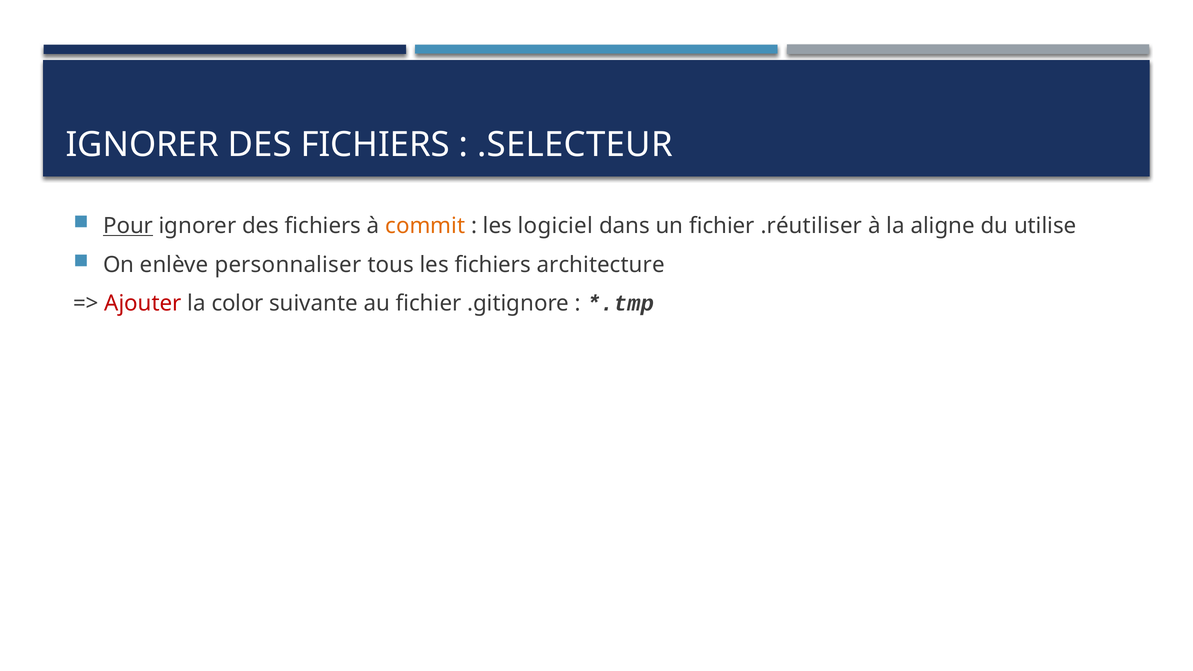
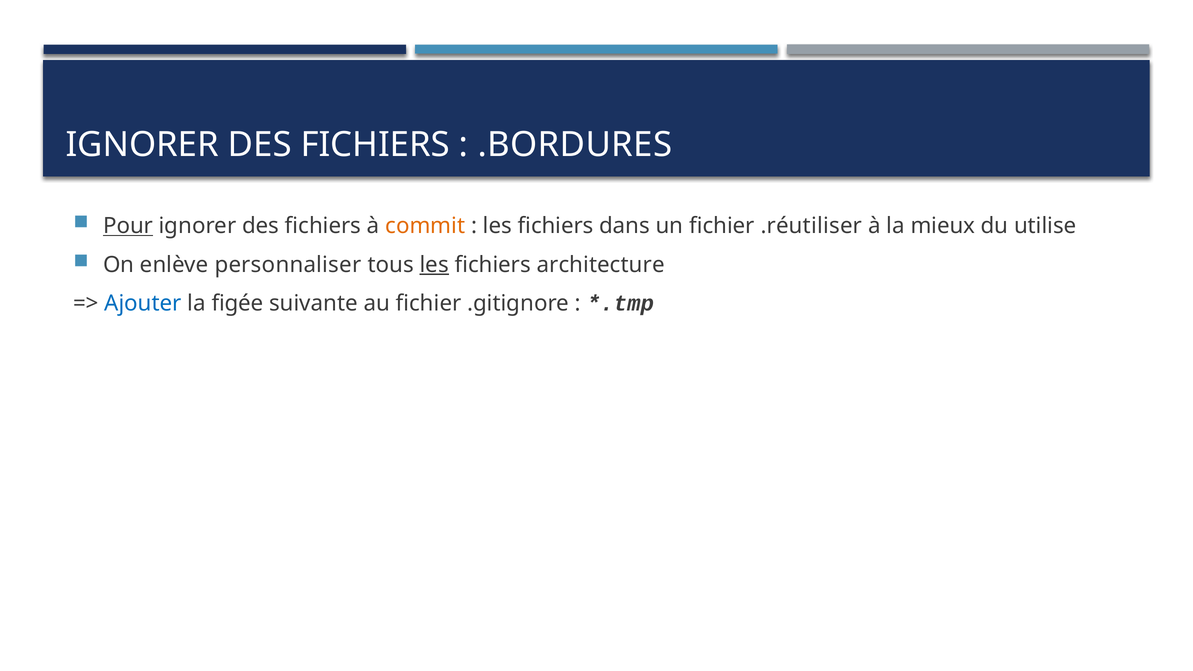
.SELECTEUR: .SELECTEUR -> .BORDURES (575, 145)
logiciel: logiciel -> fichiers (556, 226)
aligne: aligne -> mieux (943, 226)
les underline: none -> present (434, 265)
Ajouter colour: red -> blue (143, 303)
color: color -> figée (238, 303)
